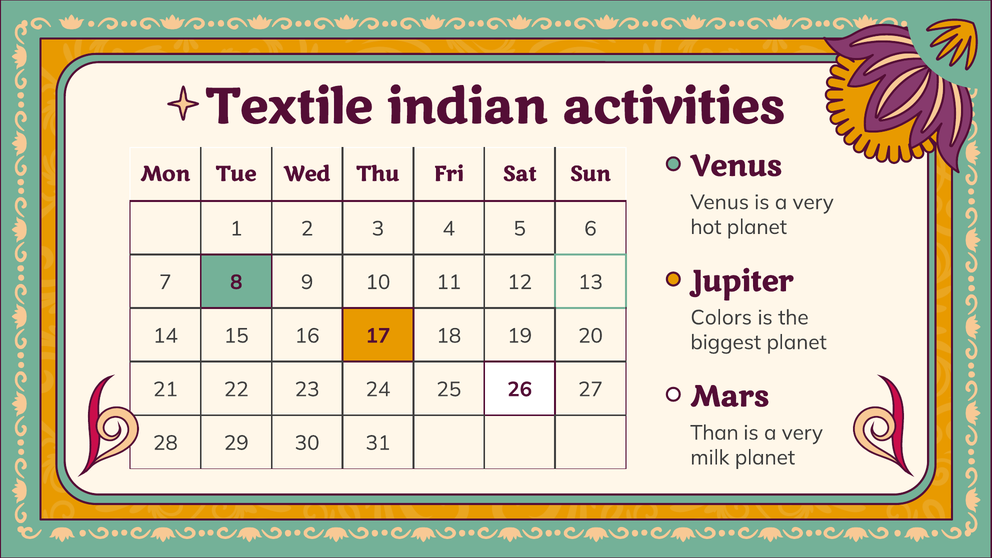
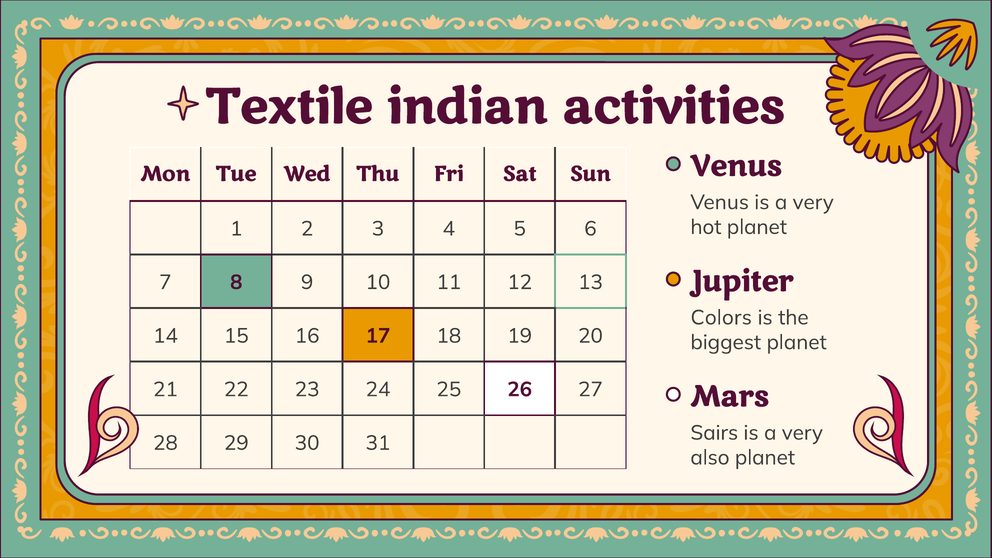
Than: Than -> Sairs (714, 433)
milk: milk -> also (710, 458)
